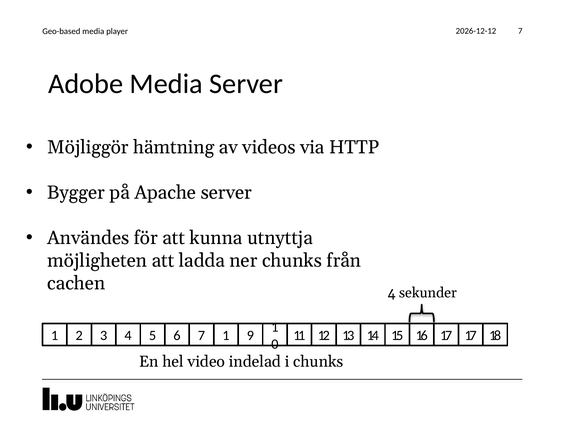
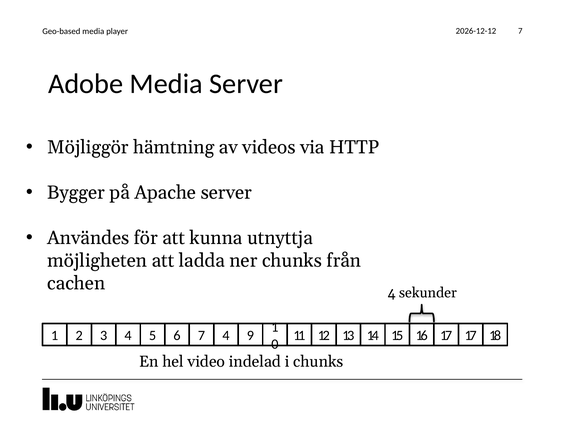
7 1: 1 -> 4 (226, 336)
